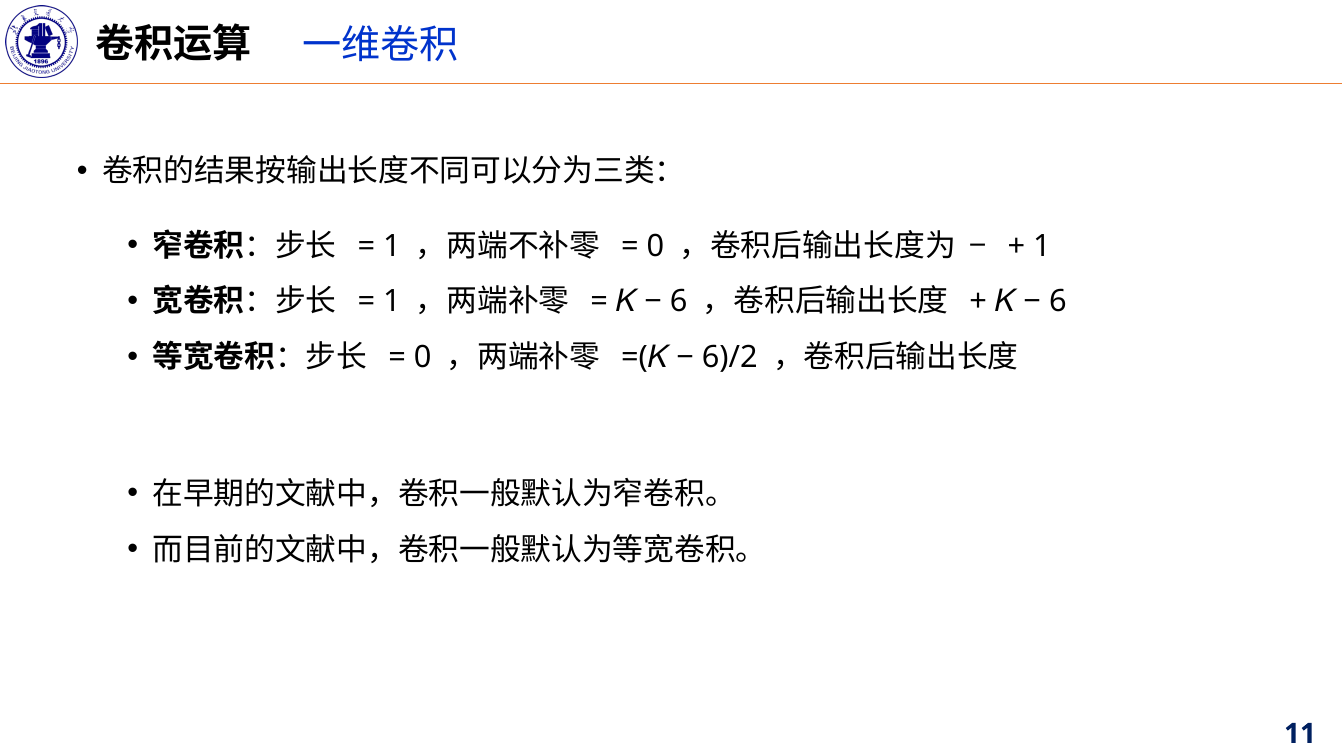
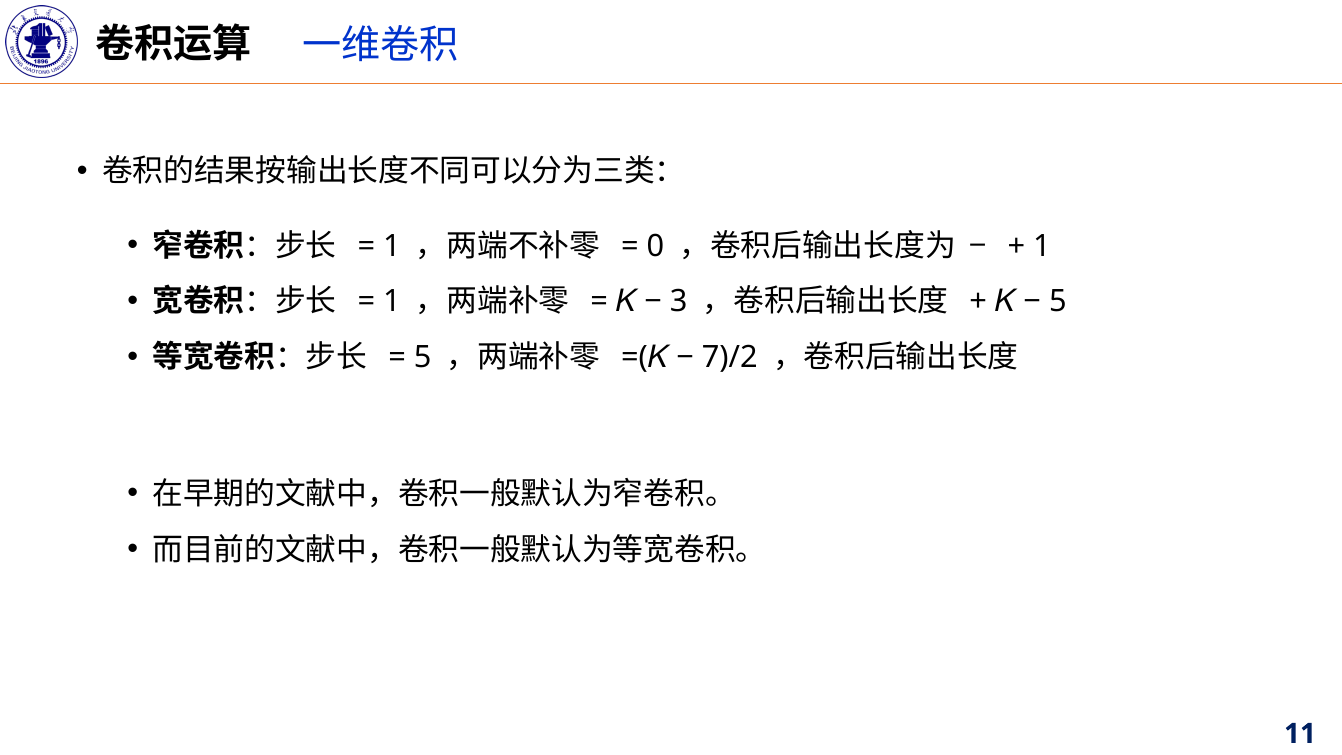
6: 6 -> 3 (679, 302)
6: 6 -> 5 (1058, 302)
0: 0 -> 5 (423, 358)
6)/2: 6)/2 -> 7)/2 (730, 358)
